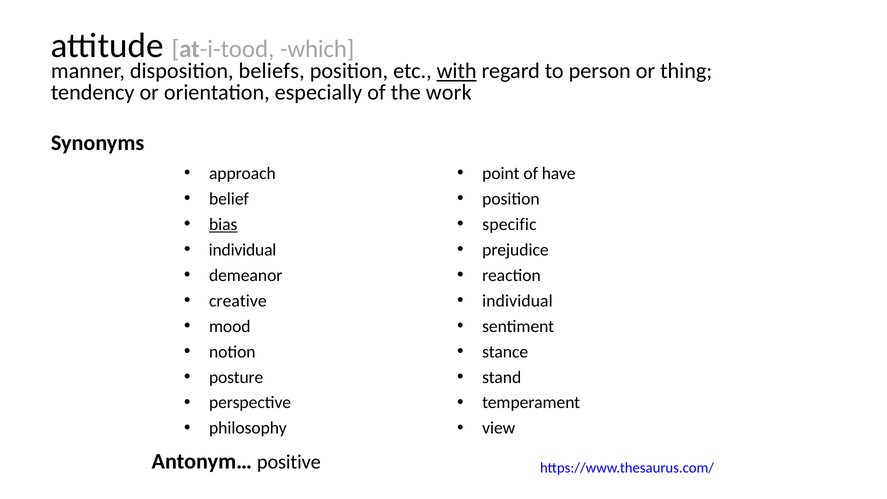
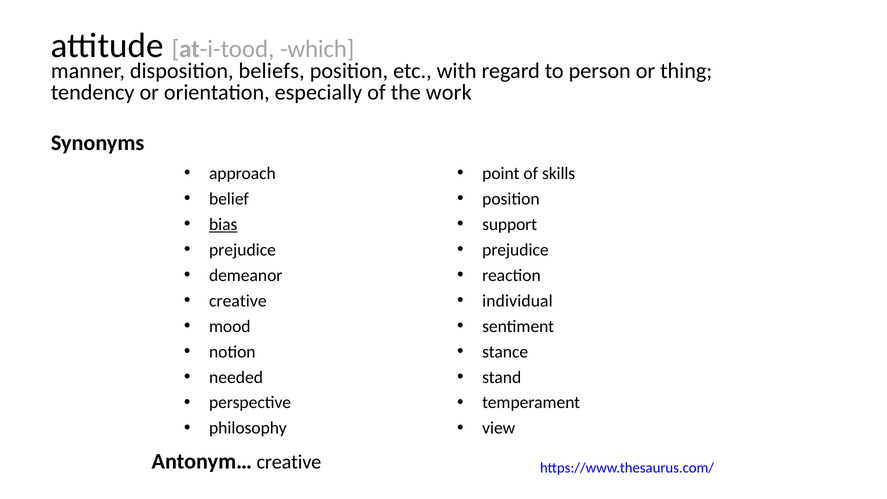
with underline: present -> none (457, 71)
have: have -> skills (559, 173)
specific: specific -> support (510, 224)
individual: individual -> prejudice (242, 250)
posture: posture -> needed (236, 377)
Antonym… positive: positive -> creative (289, 462)
